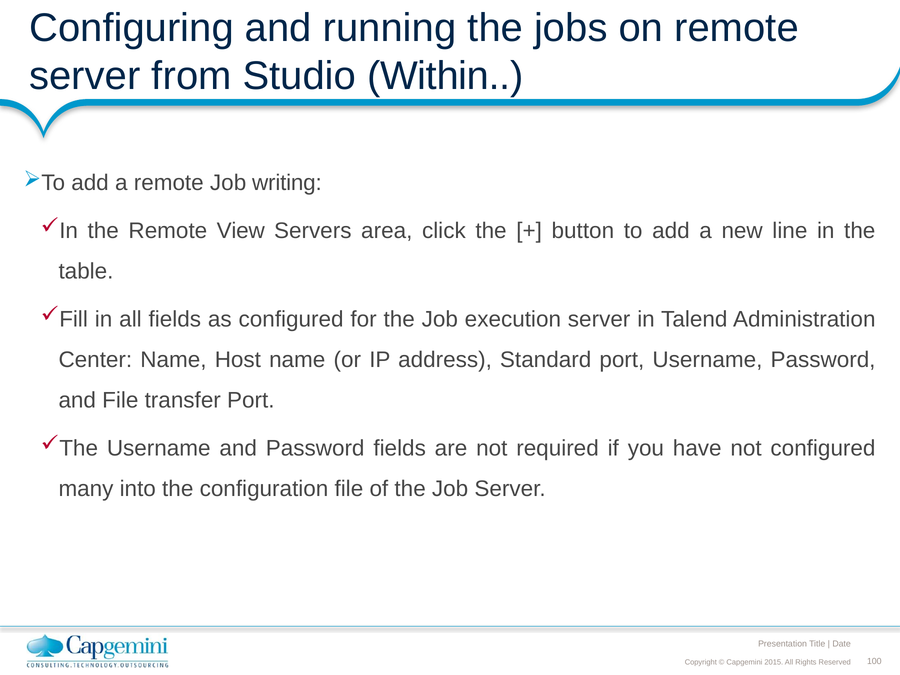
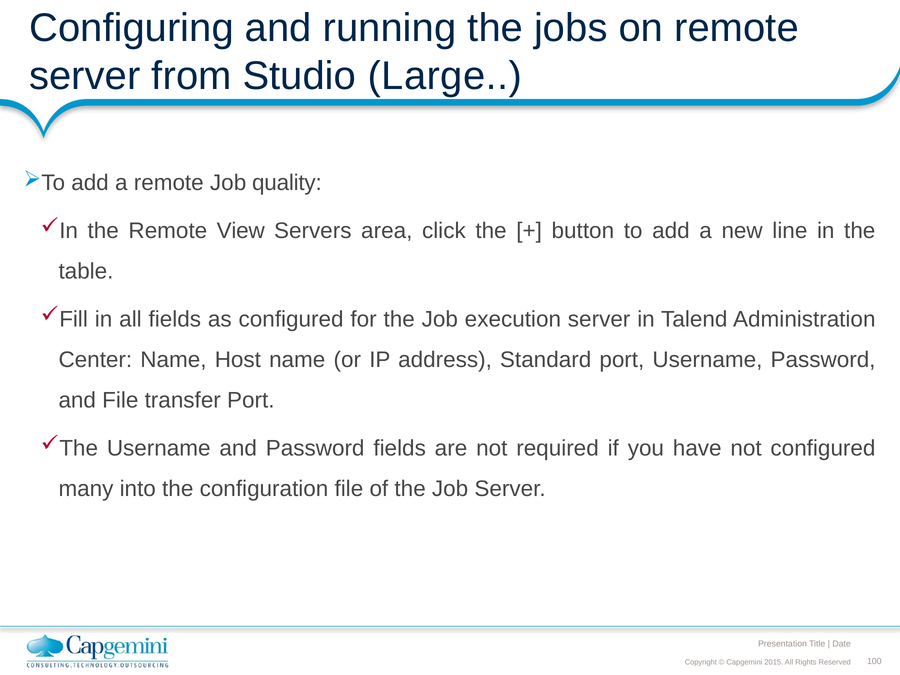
Within: Within -> Large (445, 76)
writing: writing -> quality (287, 183)
